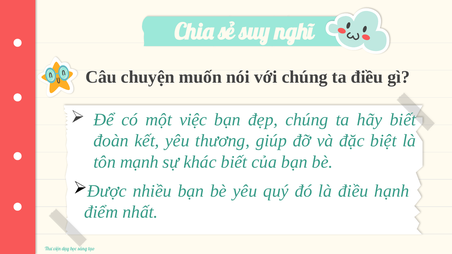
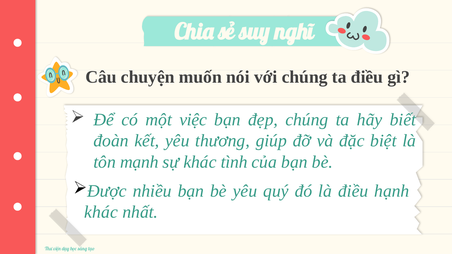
khác biết: biết -> tình (234, 162)
điểm: điểm -> khác (101, 212)
